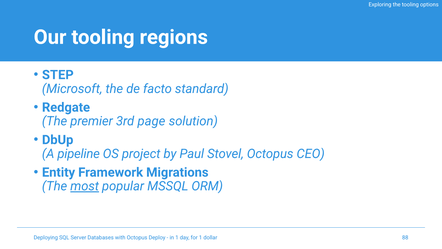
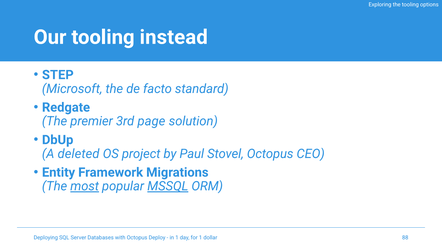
regions: regions -> instead (174, 37)
pipeline: pipeline -> deleted (79, 154)
MSSQL underline: none -> present (168, 186)
